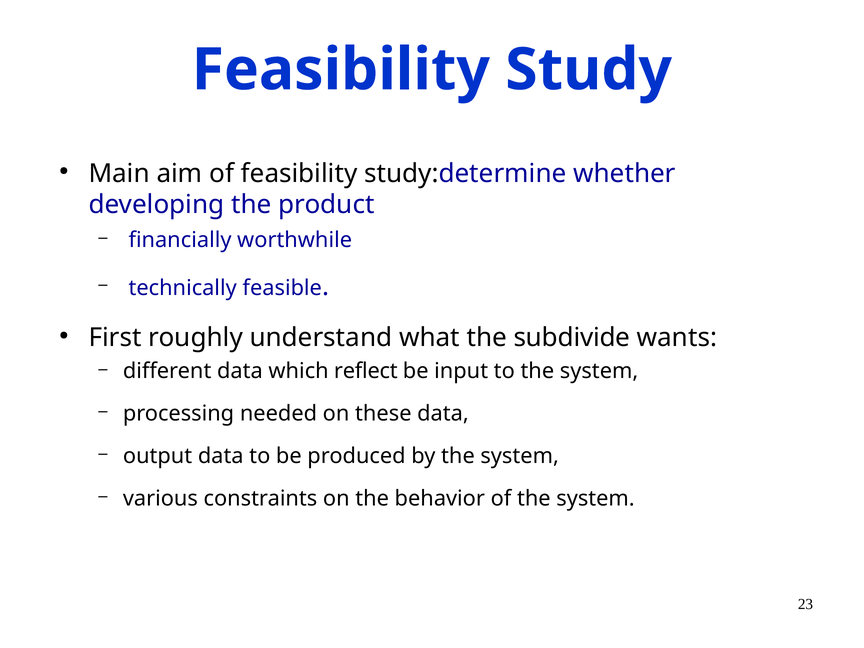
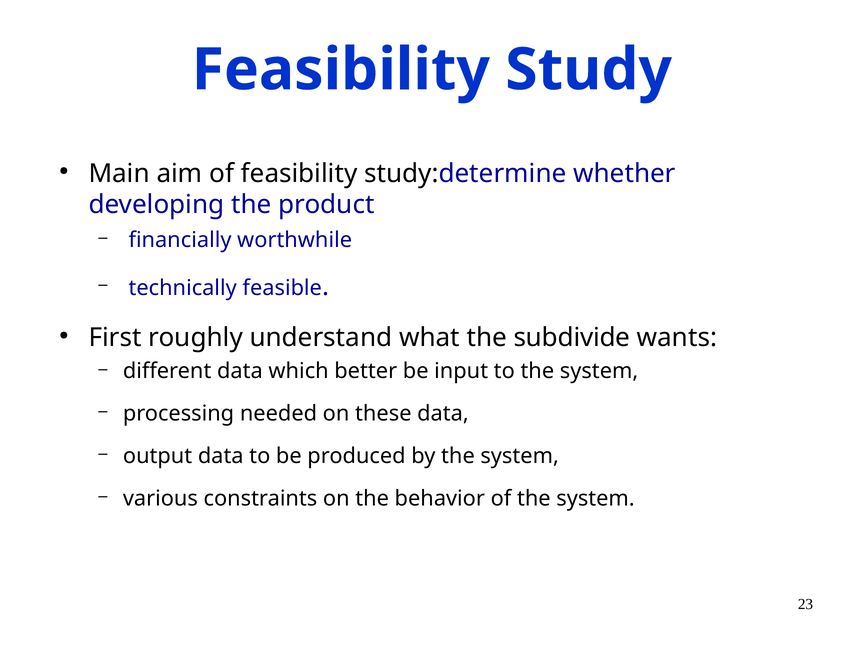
reflect: reflect -> better (366, 371)
